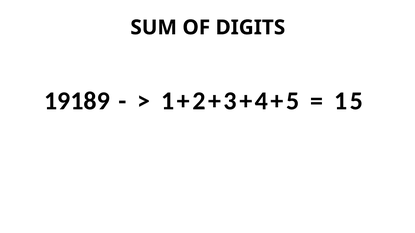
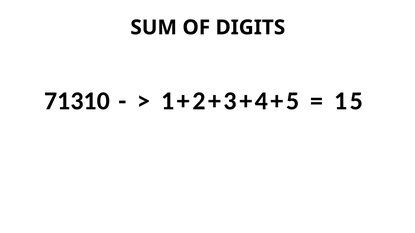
19189: 19189 -> 71310 (77, 101)
